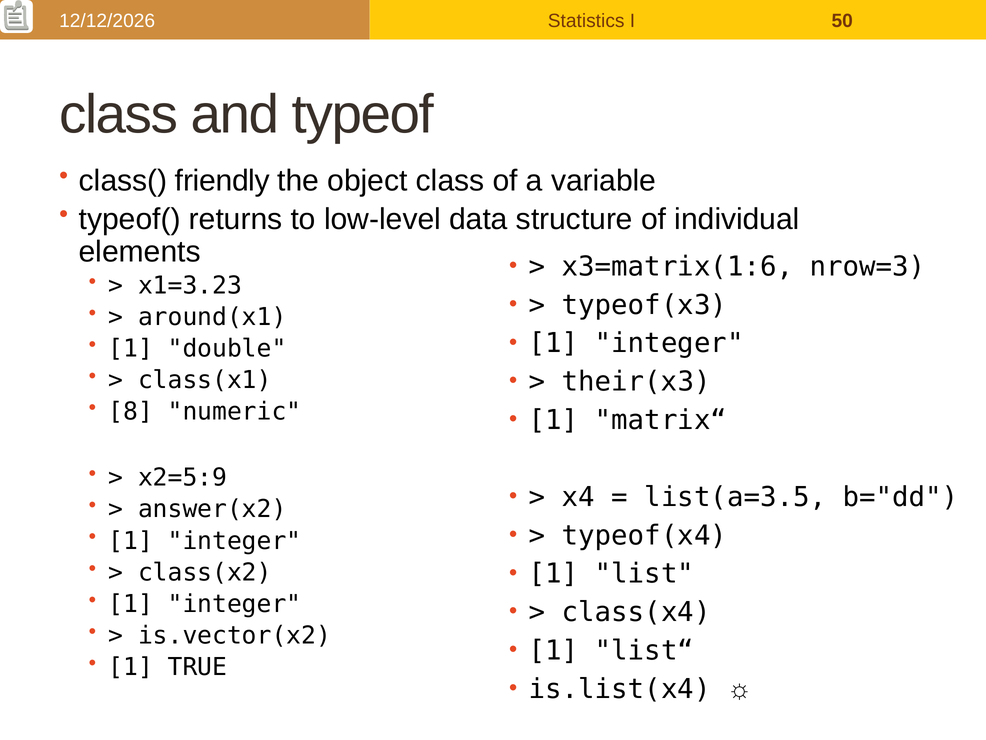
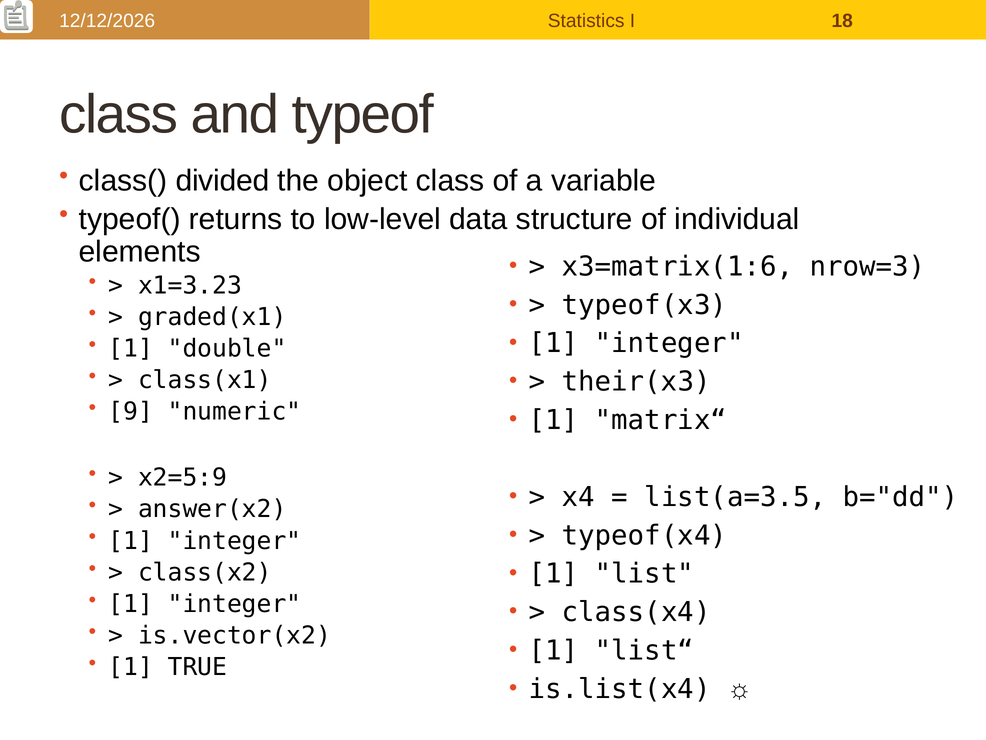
50: 50 -> 18 (842, 21)
friendly: friendly -> divided (222, 181)
around(x1: around(x1 -> graded(x1 (212, 317)
8: 8 -> 9 (131, 411)
